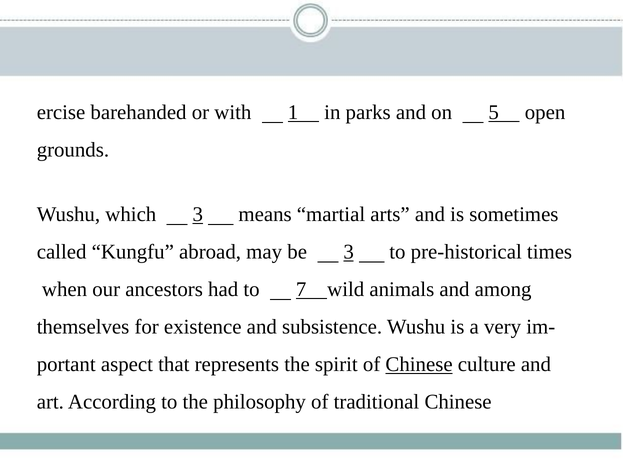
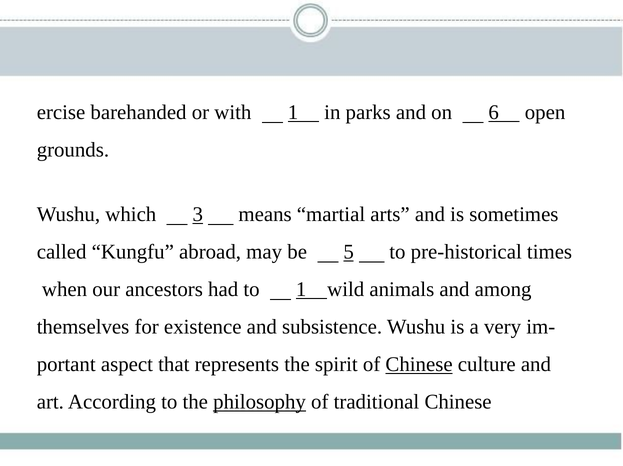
5: 5 -> 6 (494, 112)
be 3: 3 -> 5 (349, 252)
to 7: 7 -> 1 (301, 289)
philosophy underline: none -> present (260, 402)
